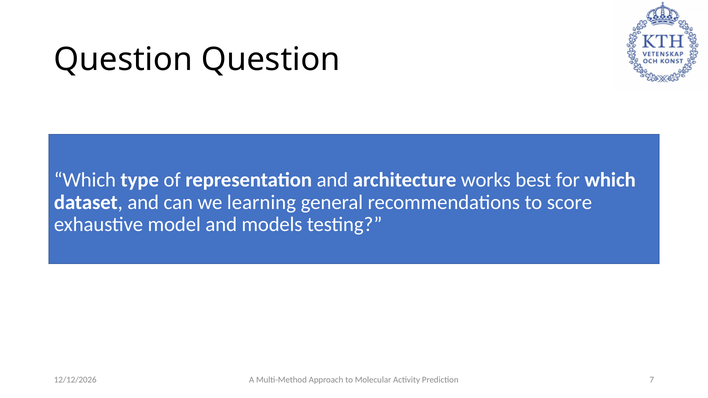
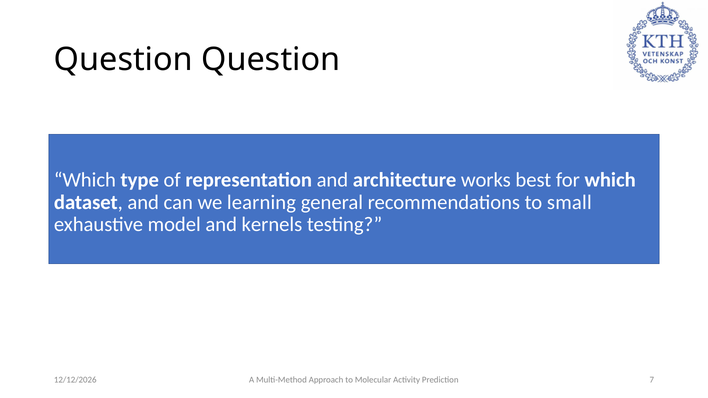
score: score -> small (569, 202)
models: models -> kernels (272, 225)
